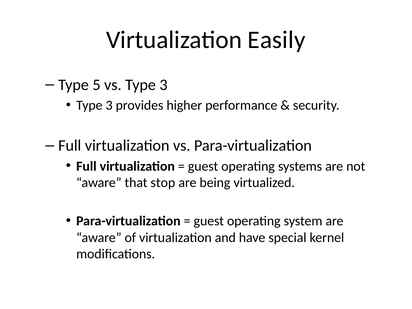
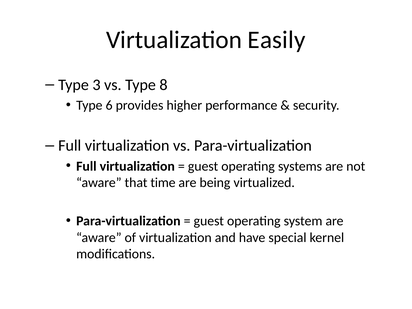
5: 5 -> 3 (96, 85)
vs Type 3: 3 -> 8 (164, 85)
3: 3 -> 6 (109, 105)
stop: stop -> time (163, 183)
